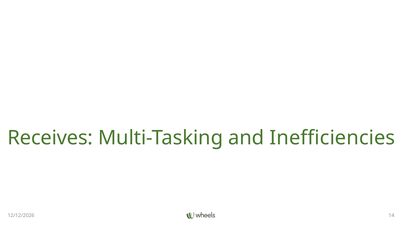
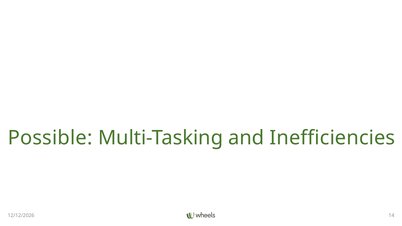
Receives: Receives -> Possible (50, 138)
